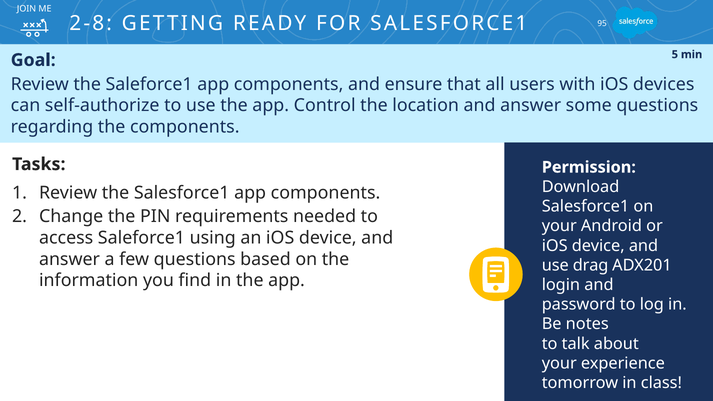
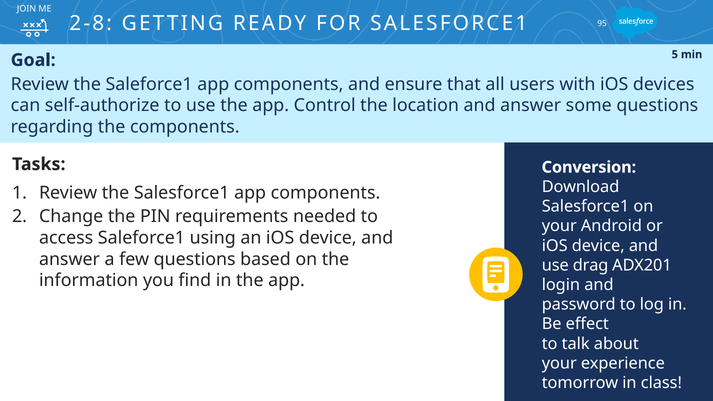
Permission: Permission -> Conversion (589, 167)
notes: notes -> effect (587, 324)
